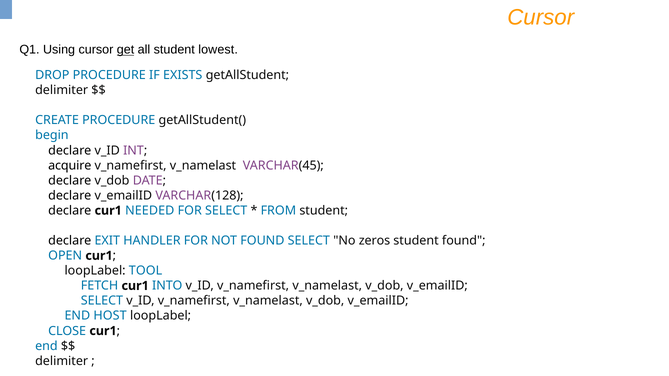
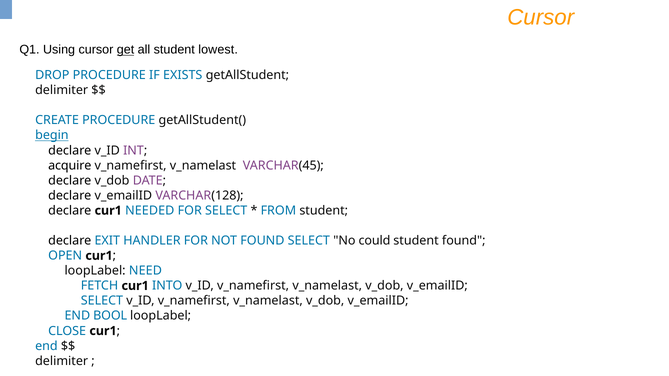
begin underline: none -> present (52, 135)
zeros: zeros -> could (375, 241)
TOOL: TOOL -> NEED (145, 271)
HOST: HOST -> BOOL (110, 316)
